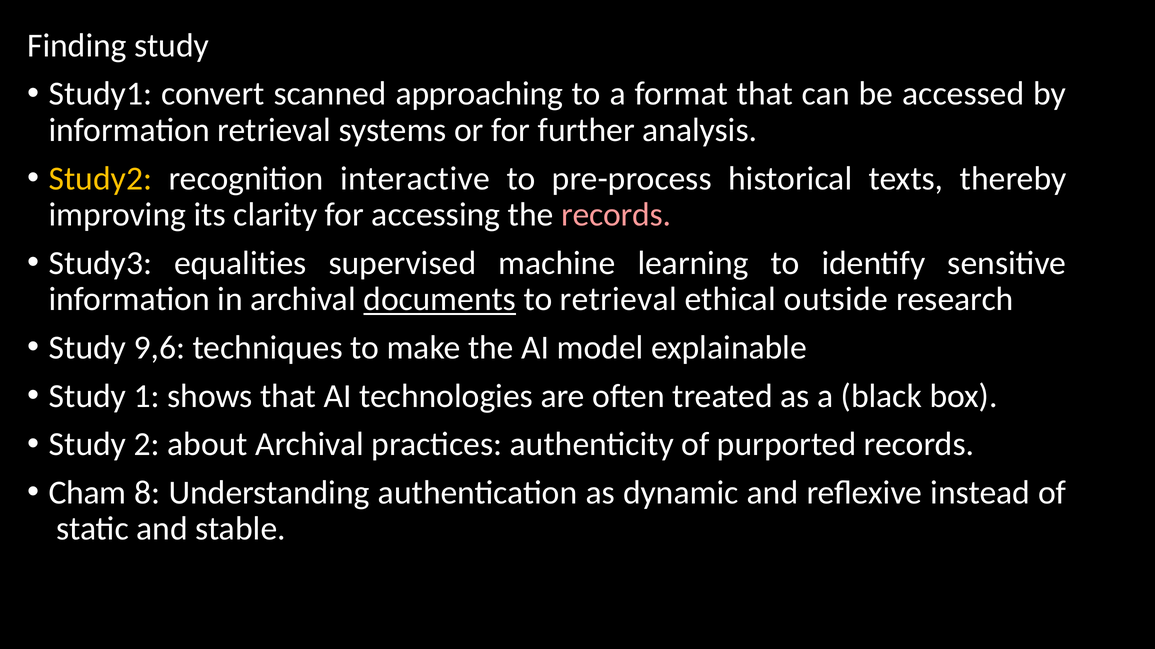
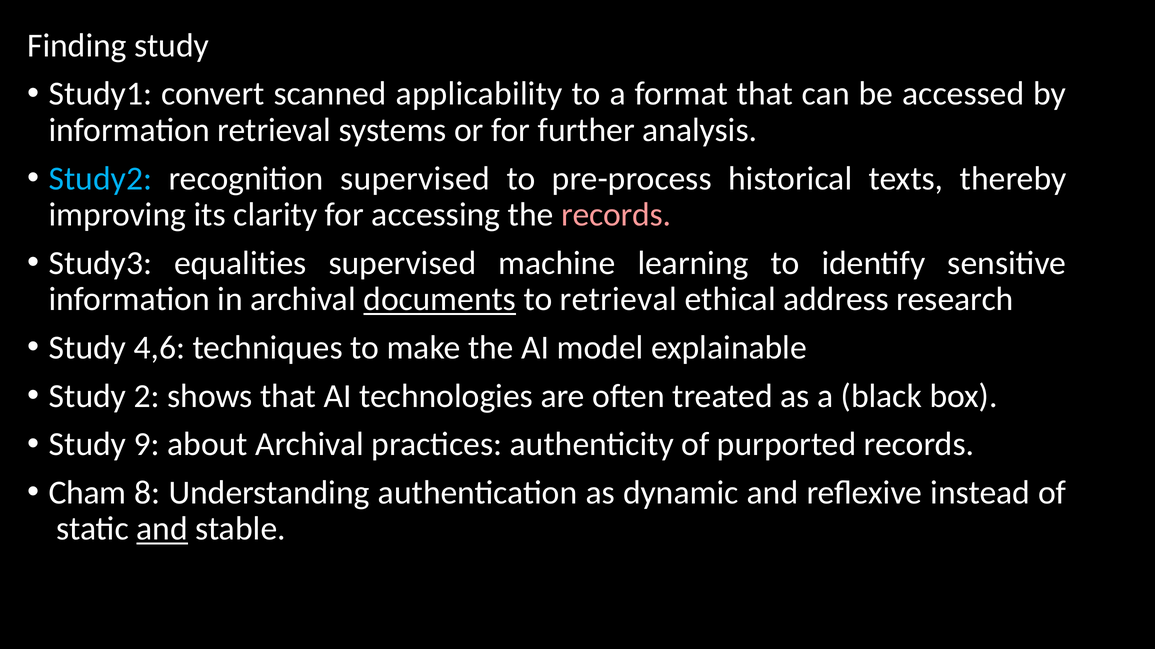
approaching: approaching -> applicability (479, 94)
Study2 colour: yellow -> light blue (100, 179)
recognition interactive: interactive -> supervised (415, 179)
outside: outside -> address (836, 300)
9,6: 9,6 -> 4,6 (159, 348)
1: 1 -> 2 (147, 396)
2: 2 -> 9 (147, 445)
and underline: none -> present (162, 529)
